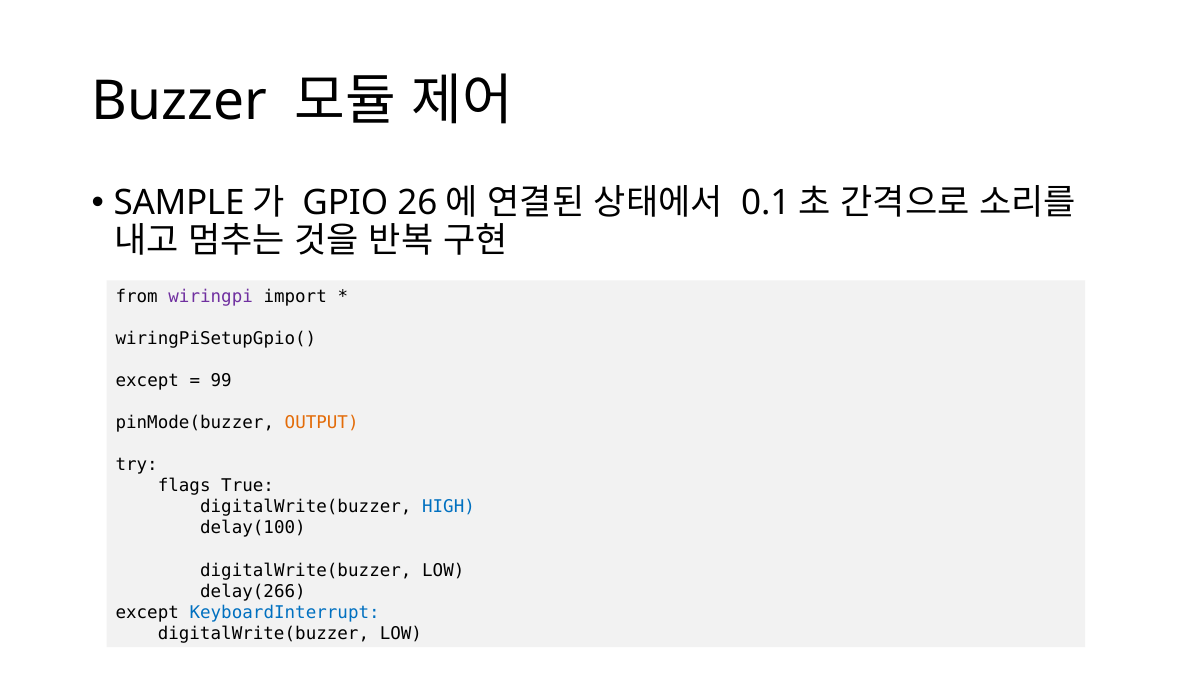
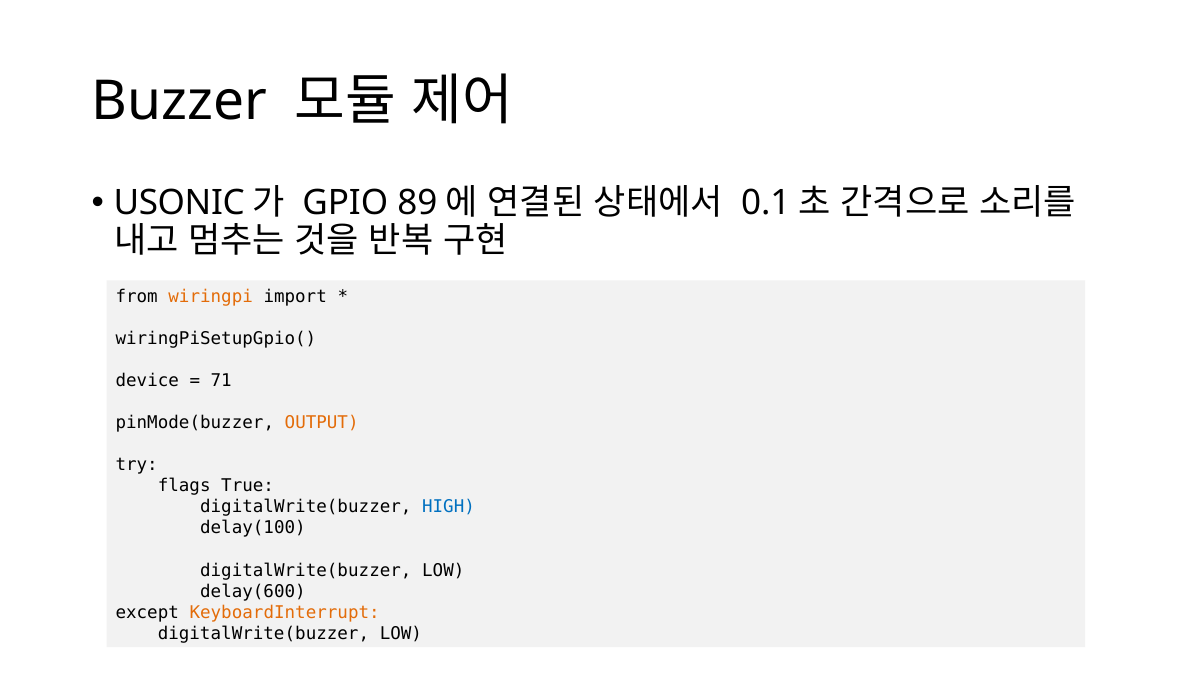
SAMPLE: SAMPLE -> USONIC (179, 203)
26: 26 -> 89 (417, 203)
wiringpi colour: purple -> orange (211, 297)
except: except -> device (147, 381)
99: 99 -> 71 (221, 381)
delay(266: delay(266 -> delay(600 (253, 591)
KeyboardInterrupt colour: blue -> orange (285, 612)
